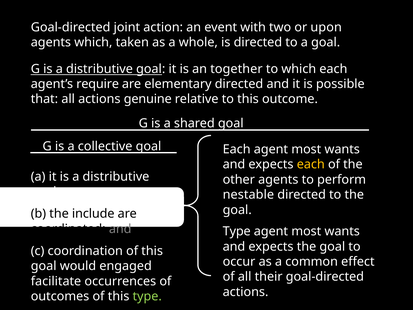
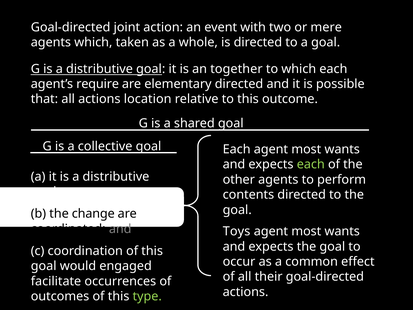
upon: upon -> mere (326, 27)
genuine: genuine -> location (148, 99)
each colour: yellow -> light green (311, 164)
nestable: nestable -> contents (248, 195)
include: include -> change (93, 214)
Type: Type -> Toys (237, 231)
